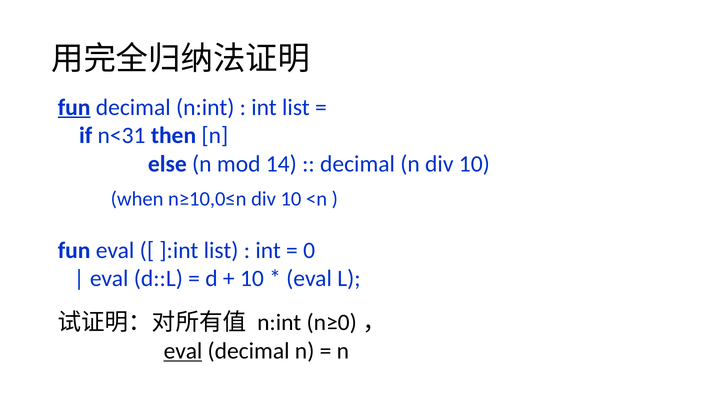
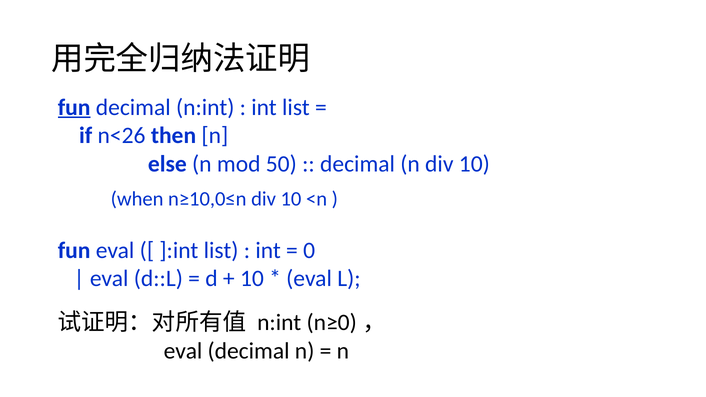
n<31: n<31 -> n<26 (122, 136)
14: 14 -> 50 (281, 164)
eval underline: present -> none (183, 351)
